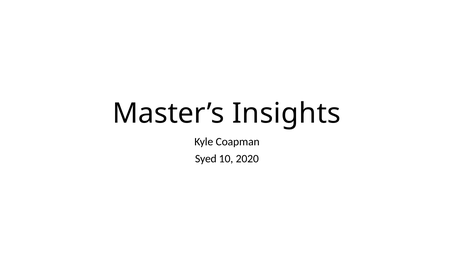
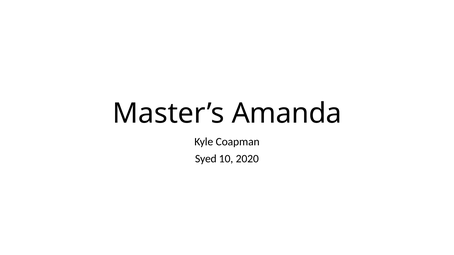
Insights: Insights -> Amanda (287, 113)
